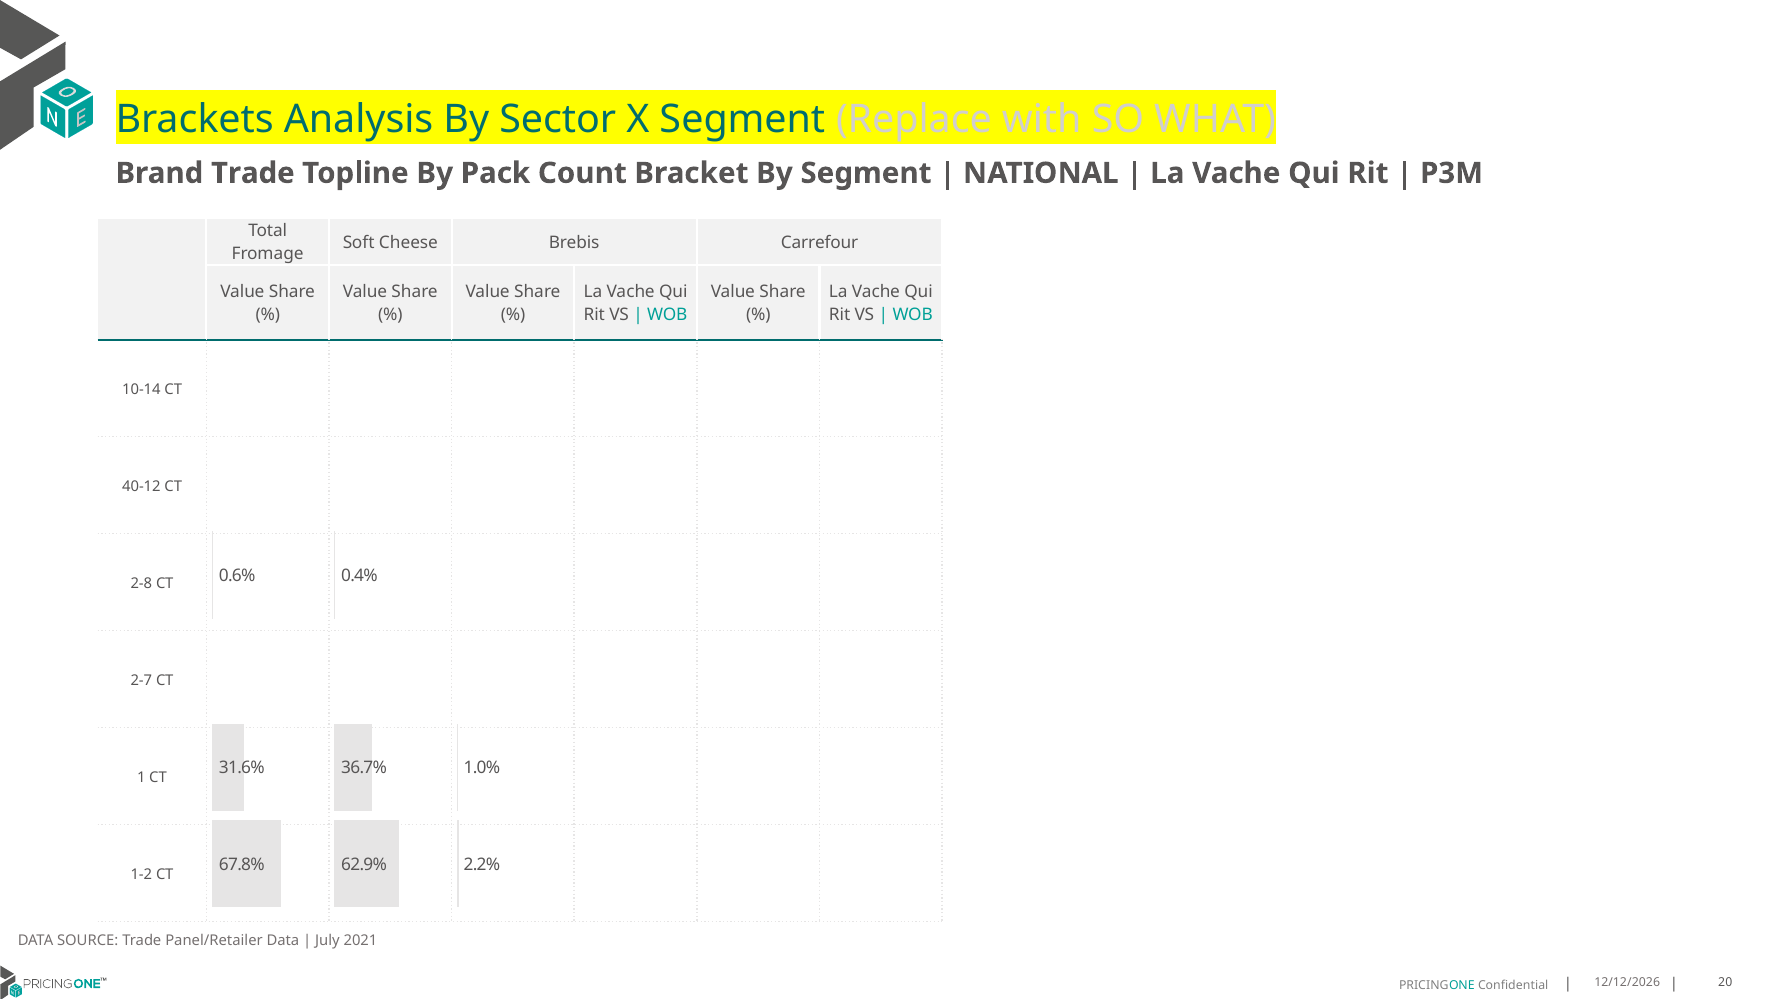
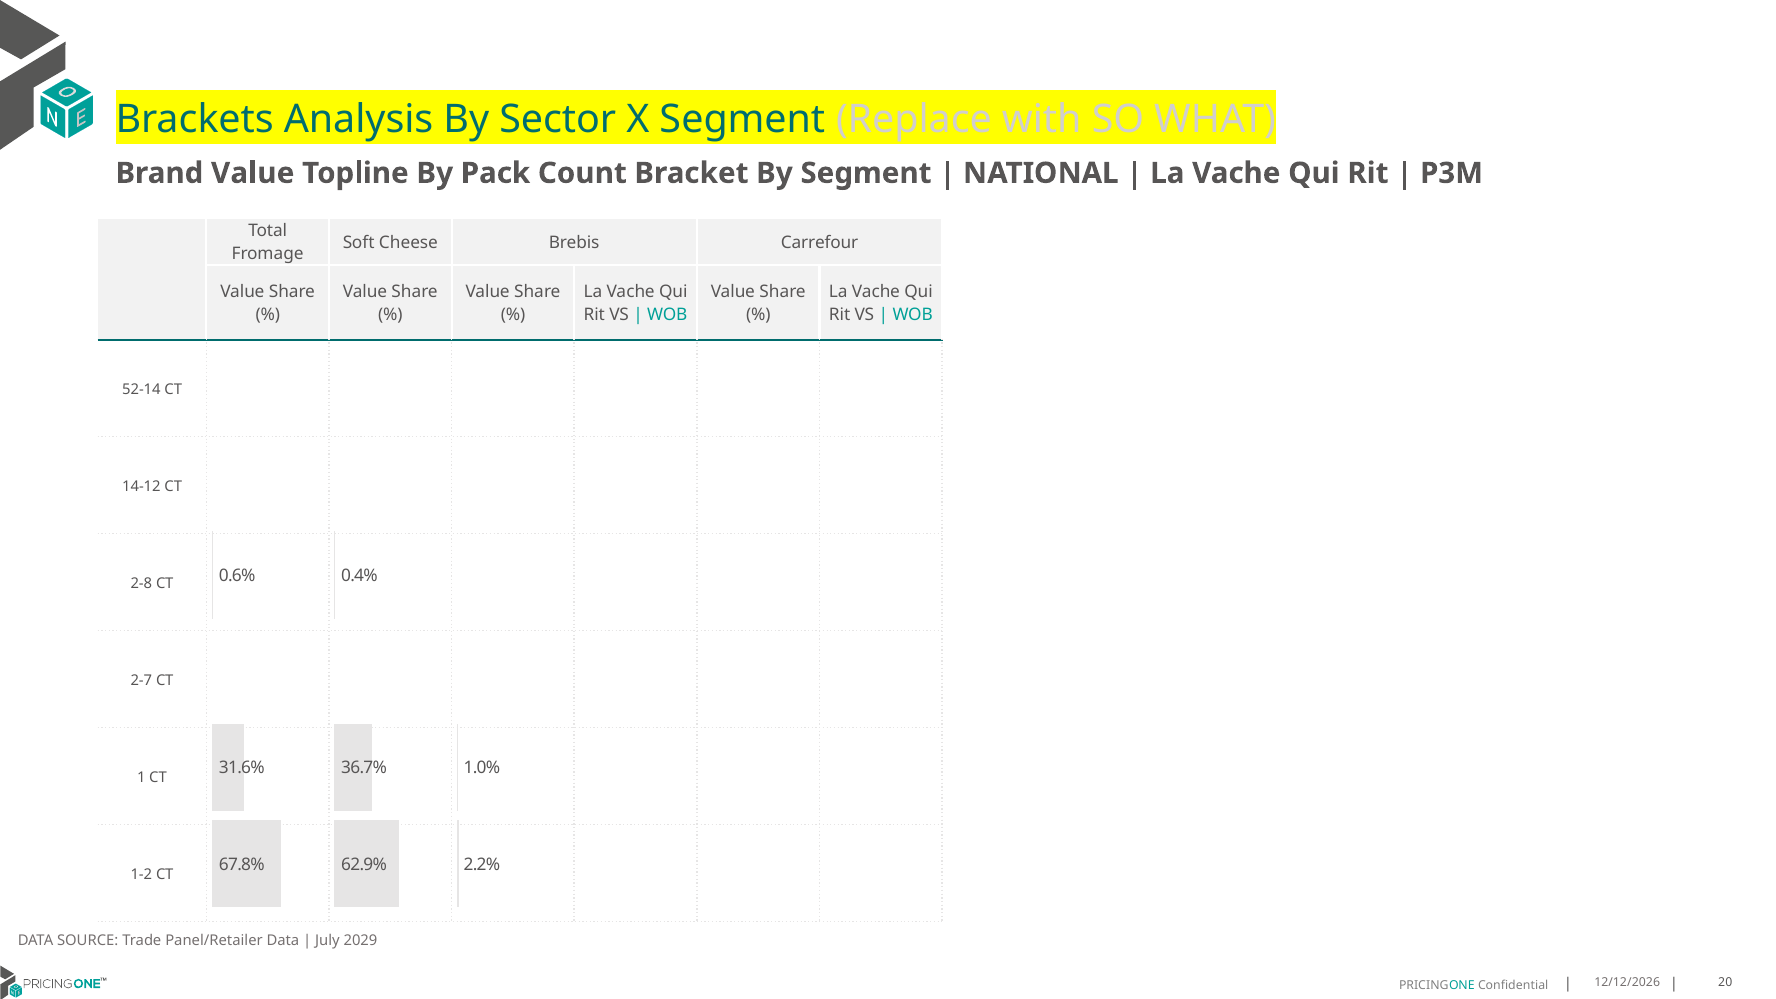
Brand Trade: Trade -> Value (253, 173)
10-14: 10-14 -> 52-14 (141, 389)
40-12: 40-12 -> 14-12 (141, 486)
2021: 2021 -> 2029 (361, 941)
